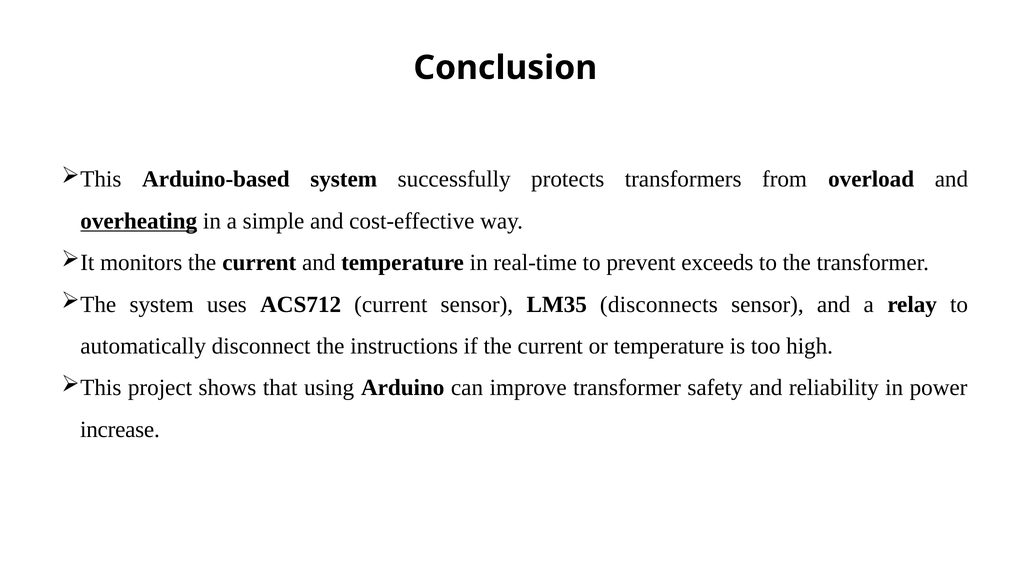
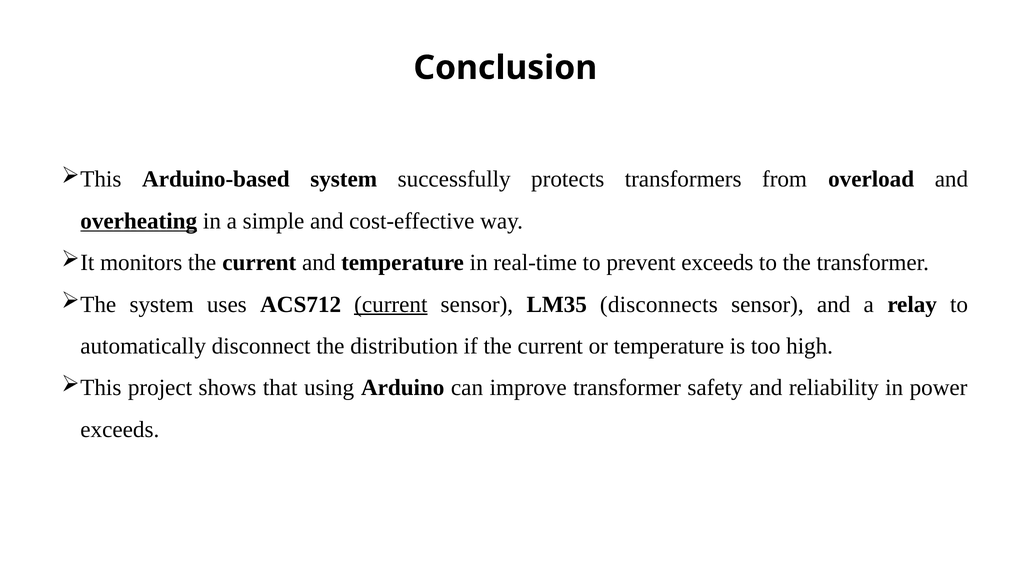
current underline: none -> present (391, 304)
instructions: instructions -> distribution (404, 346)
increase: increase -> exceeds (120, 429)
